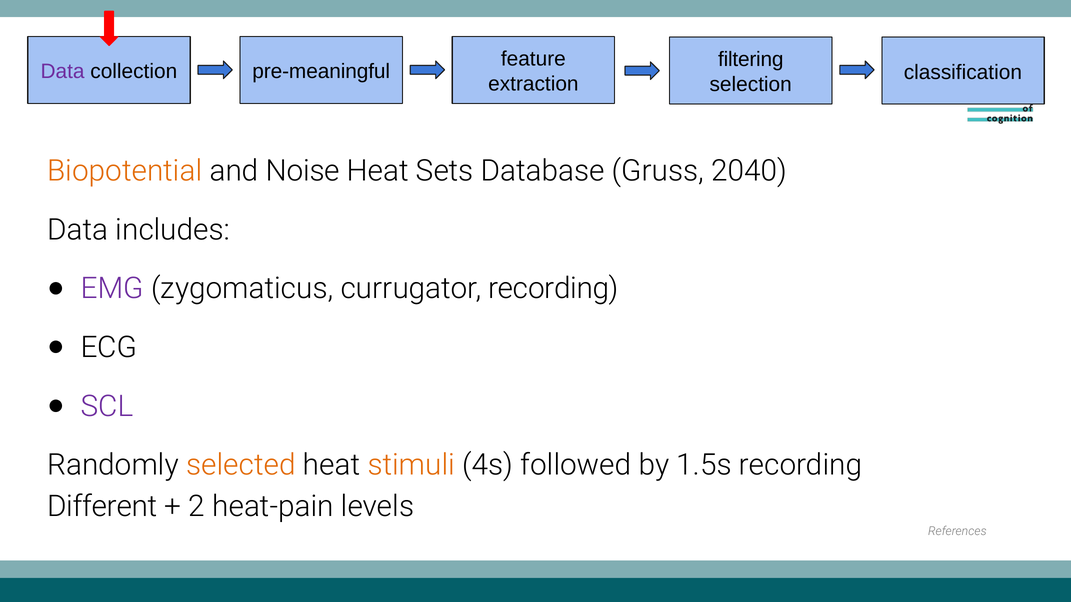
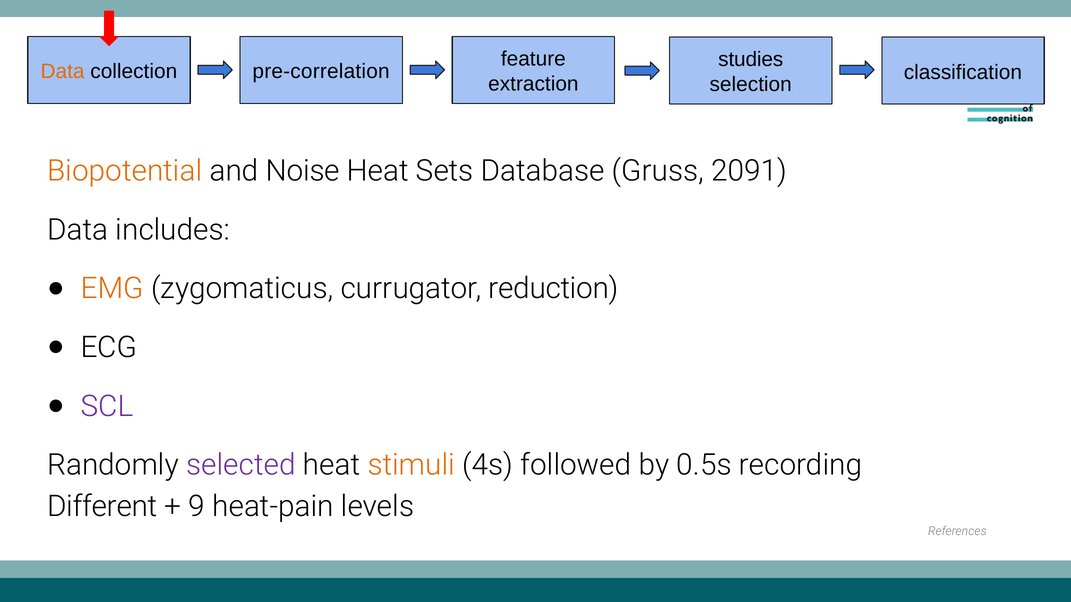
filtering: filtering -> studies (751, 60)
Data colour: purple -> orange (63, 71)
pre-meaningful: pre-meaningful -> pre-correlation (321, 71)
2040: 2040 -> 2091 (749, 171)
EMG colour: purple -> orange (112, 289)
currugator recording: recording -> reduction (553, 289)
selected colour: orange -> purple (241, 466)
1.5s: 1.5s -> 0.5s (704, 466)
2: 2 -> 9 (197, 507)
